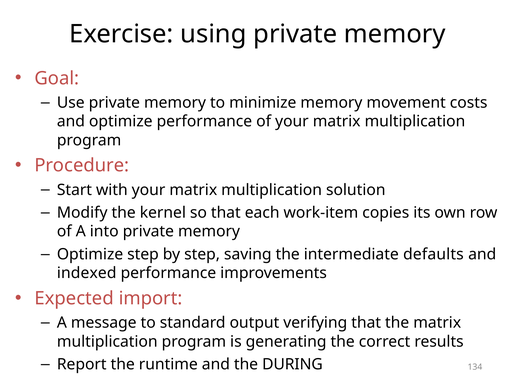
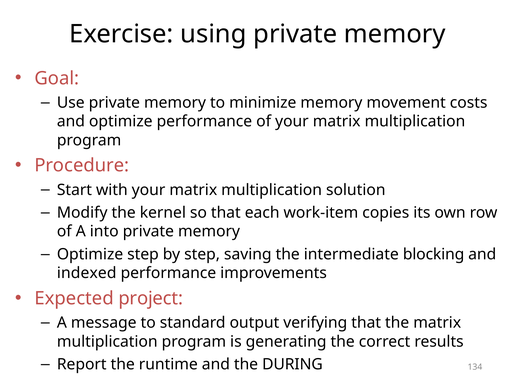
defaults: defaults -> blocking (434, 254)
import: import -> project (151, 298)
